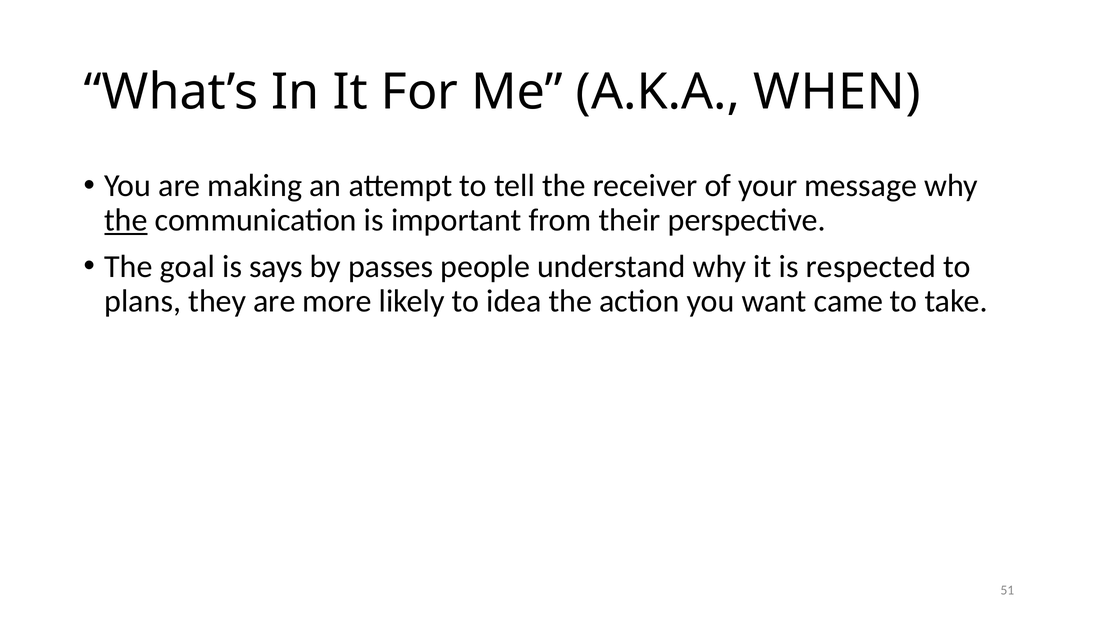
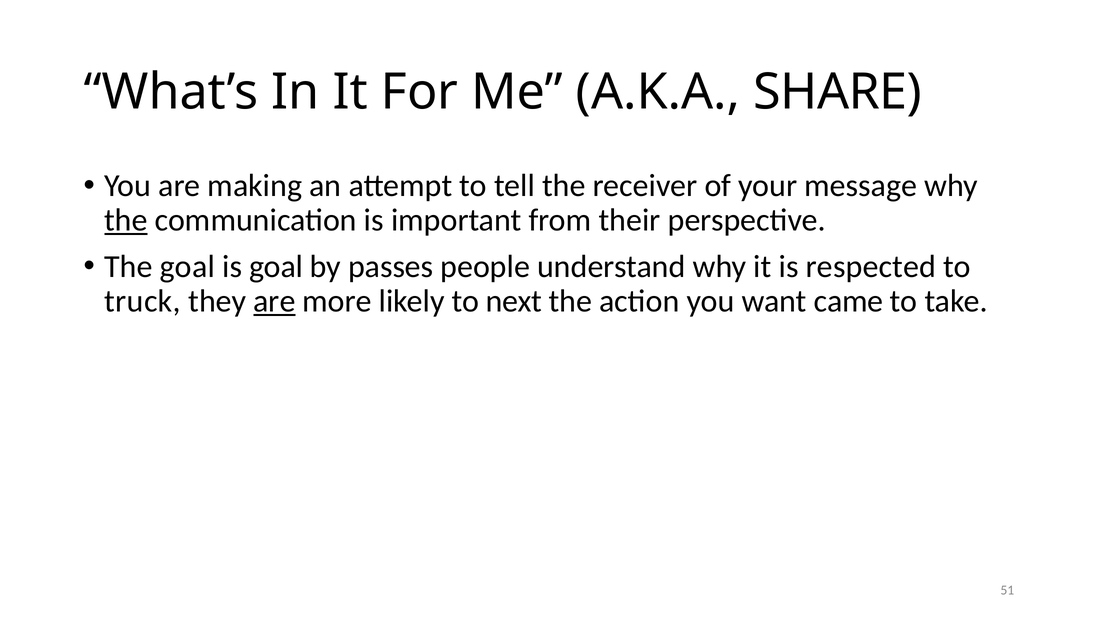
WHEN: WHEN -> SHARE (838, 92)
is says: says -> goal (276, 266)
plans: plans -> truck (143, 301)
are underline: none -> present (274, 301)
idea: idea -> next (514, 301)
